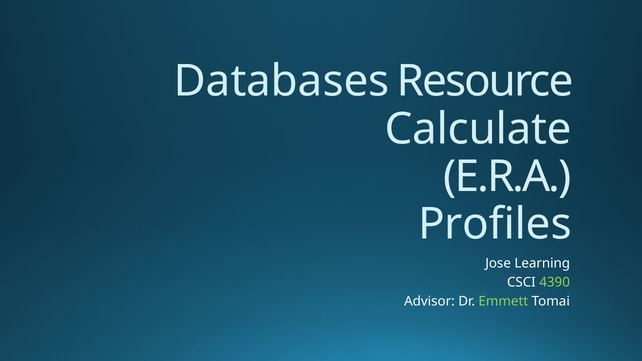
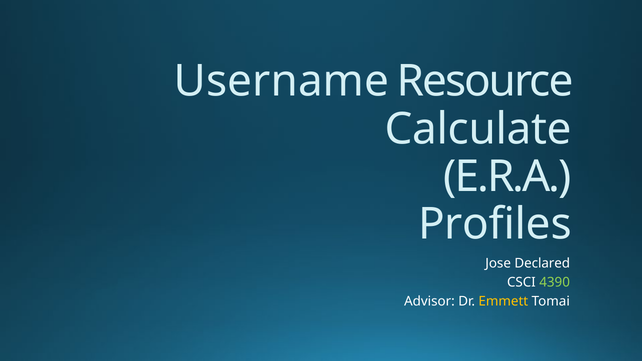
Databases: Databases -> Username (282, 81)
Learning: Learning -> Declared (542, 263)
Emmett colour: light green -> yellow (503, 301)
